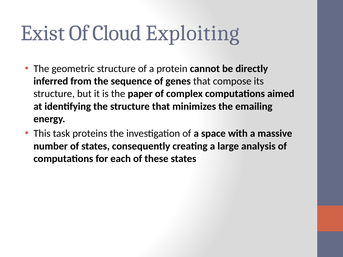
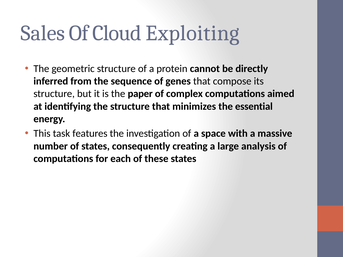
Exist: Exist -> Sales (43, 33)
emailing: emailing -> essential (254, 106)
proteins: proteins -> features (90, 134)
